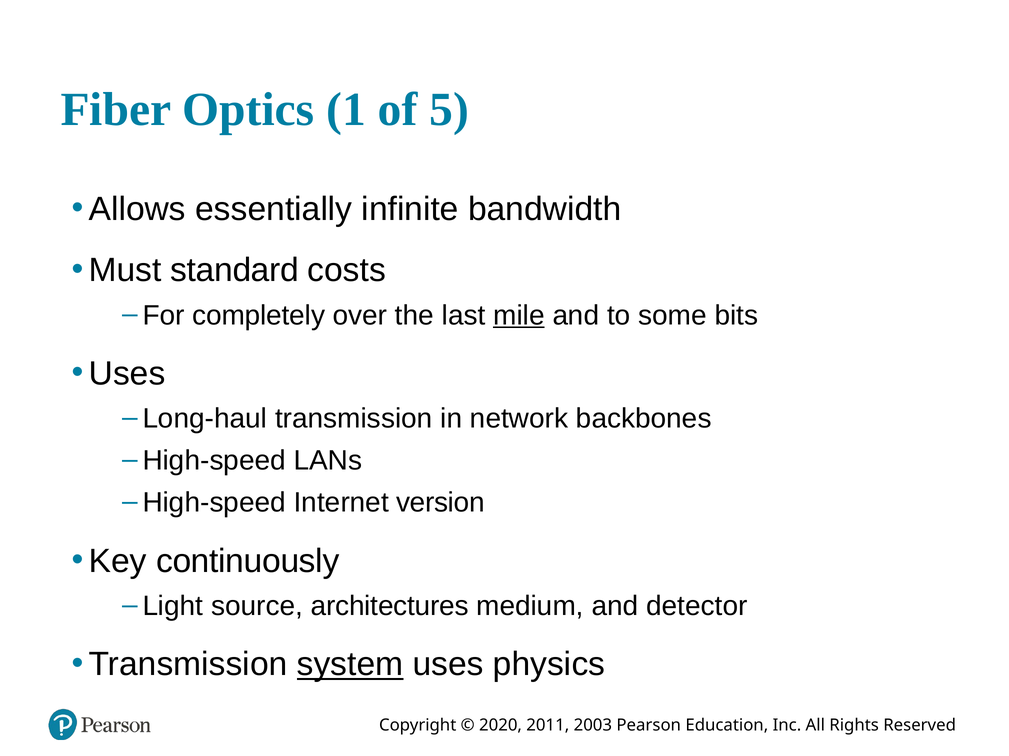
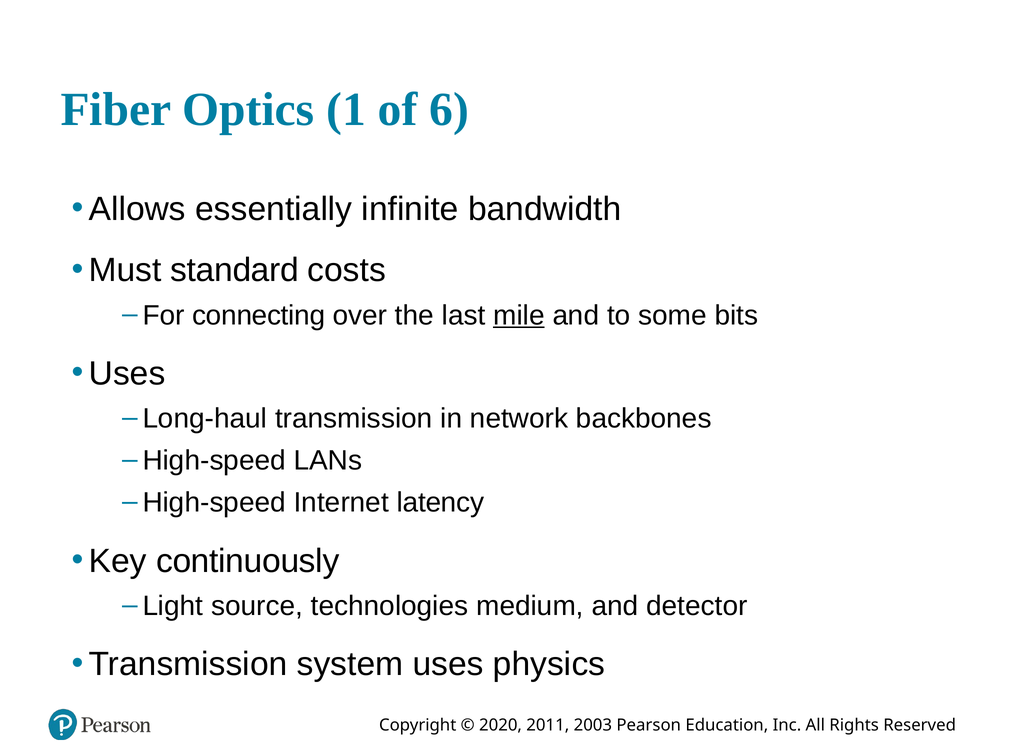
5: 5 -> 6 (449, 109)
completely: completely -> connecting (259, 316)
version: version -> latency (440, 503)
architectures: architectures -> technologies (390, 607)
system underline: present -> none (350, 665)
